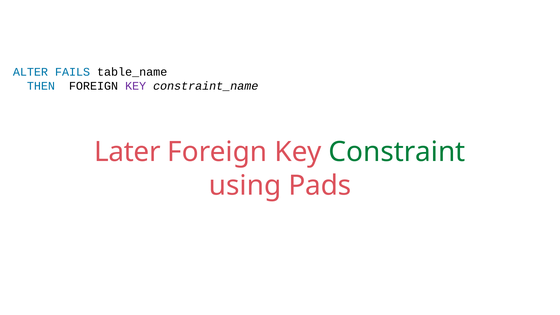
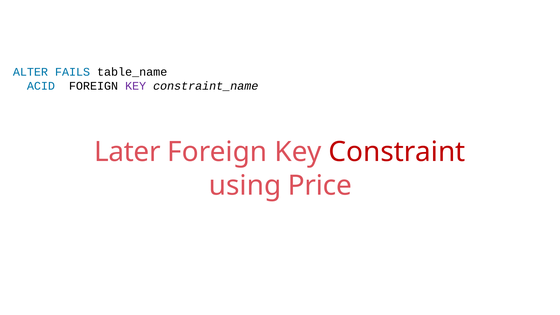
THEN: THEN -> ACID (41, 86)
Constraint colour: green -> red (397, 152)
Pads: Pads -> Price (320, 185)
